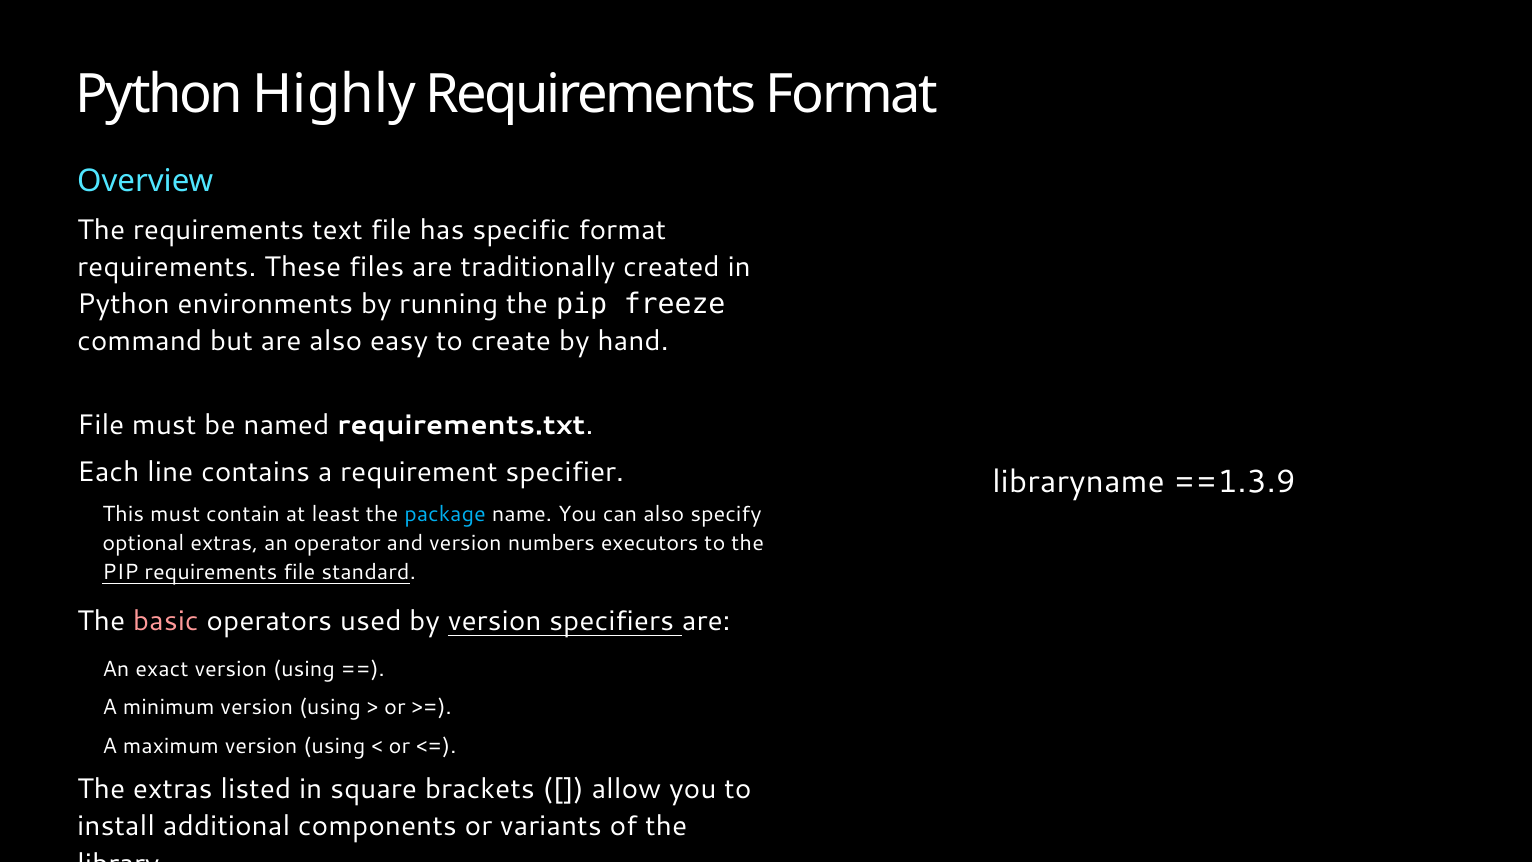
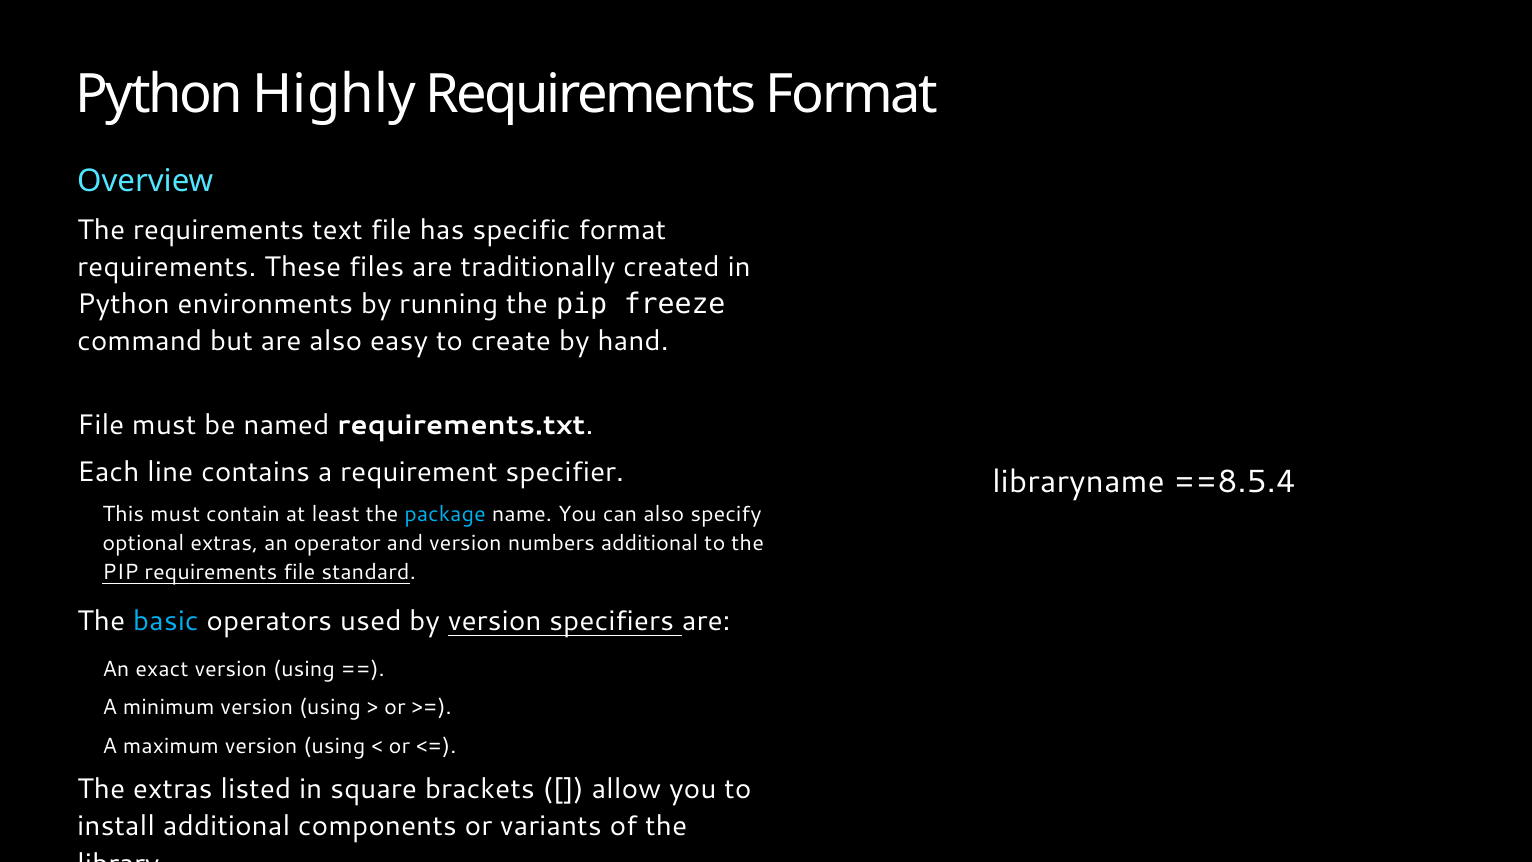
==1.3.9: ==1.3.9 -> ==8.5.4 (1235, 482)
numbers executors: executors -> additional (650, 543)
basic colour: pink -> light blue (166, 621)
